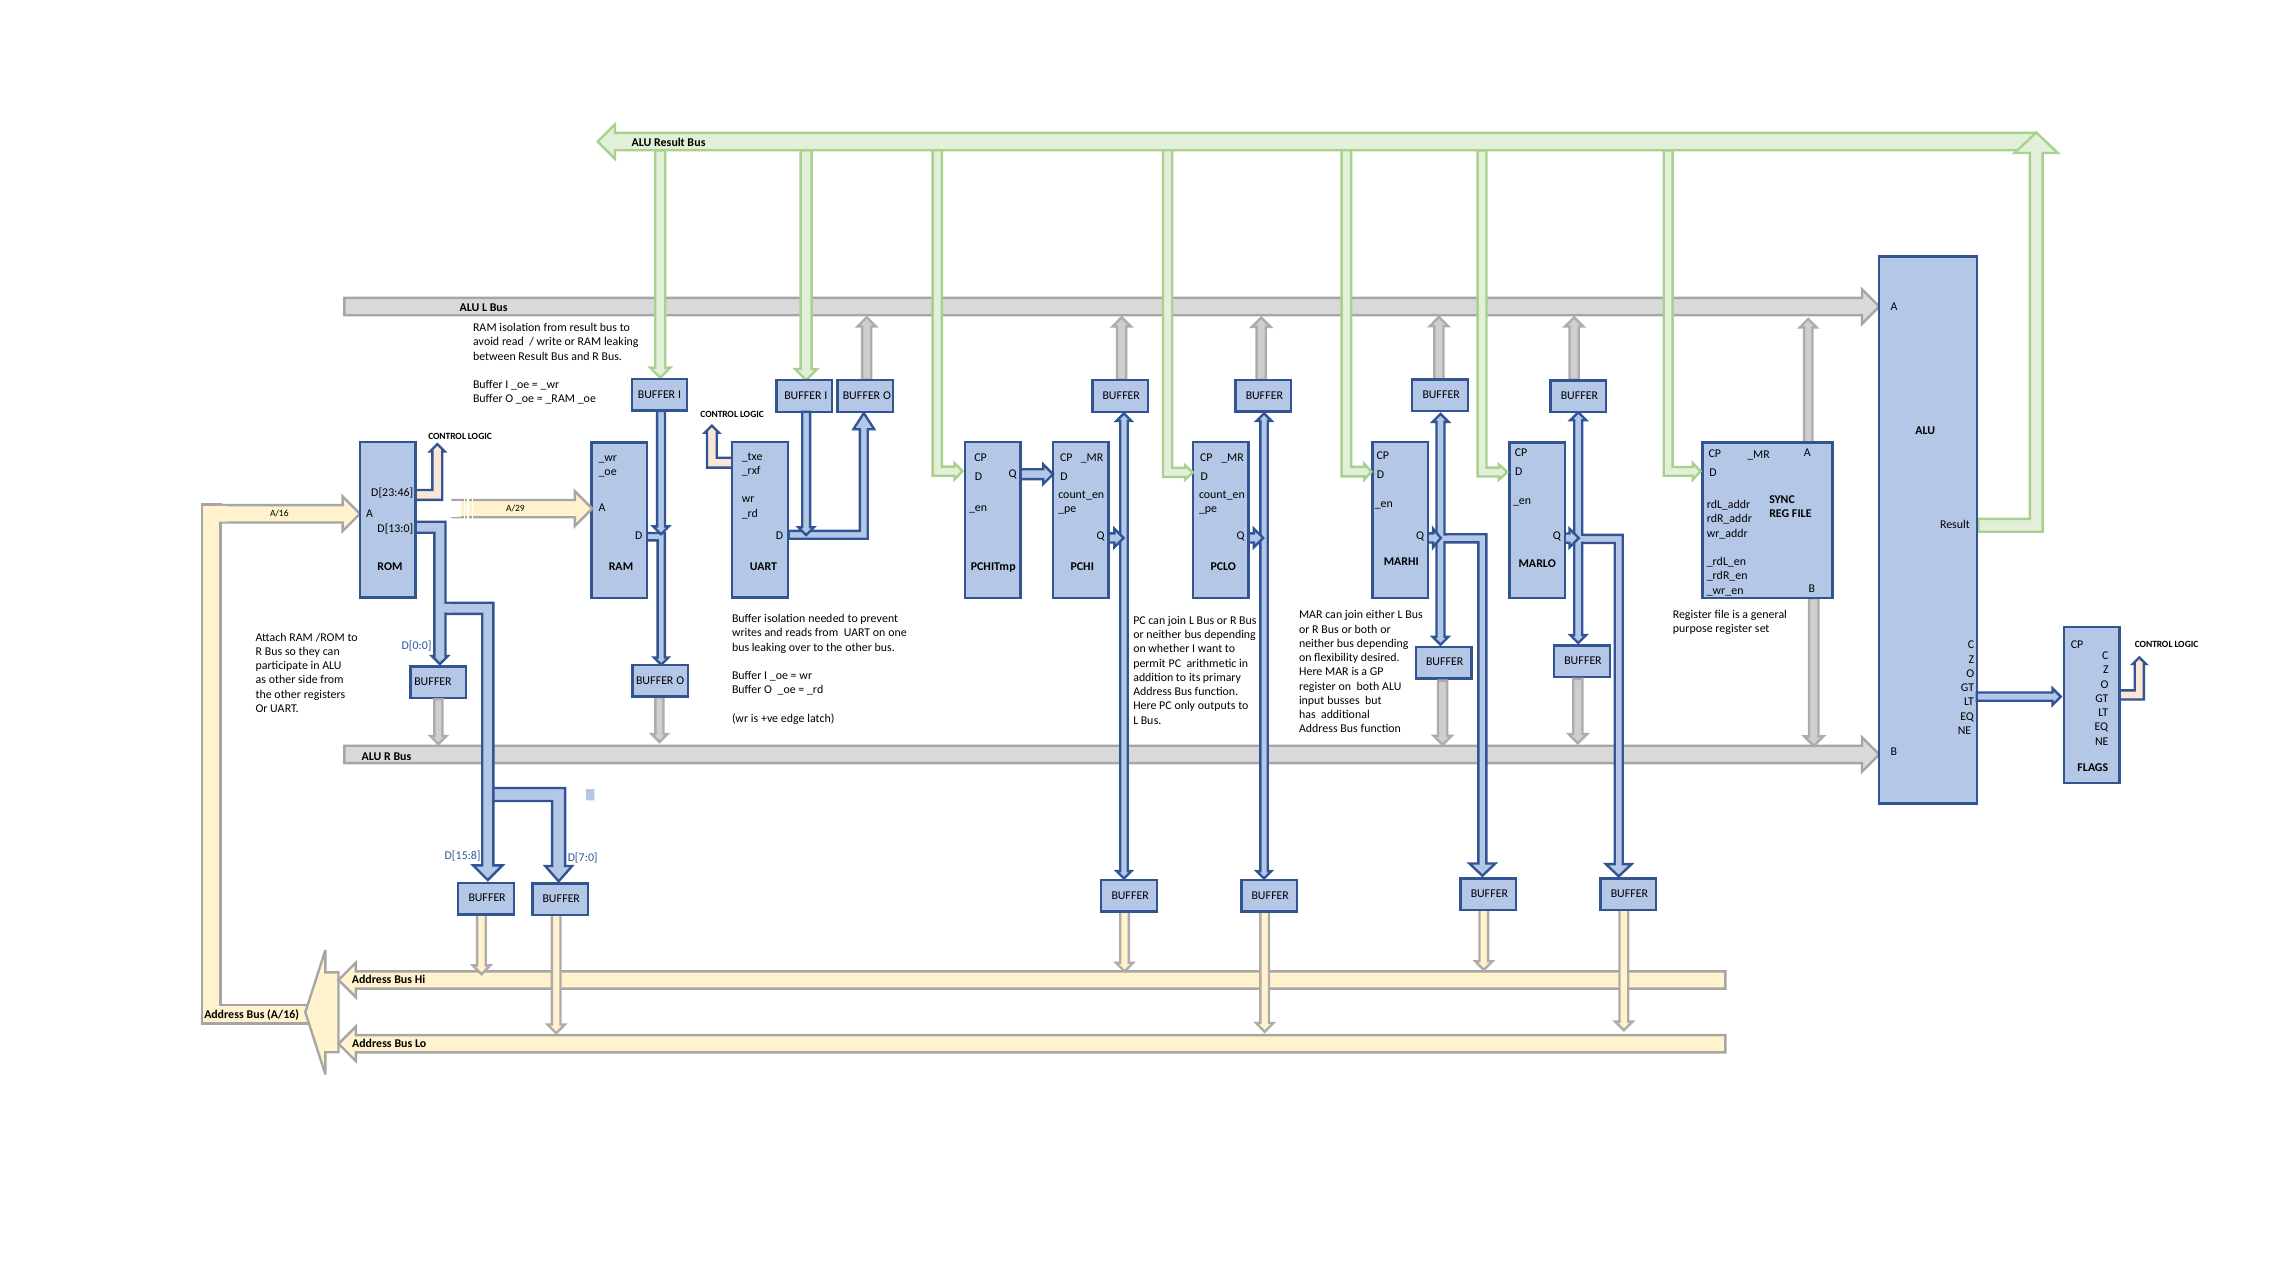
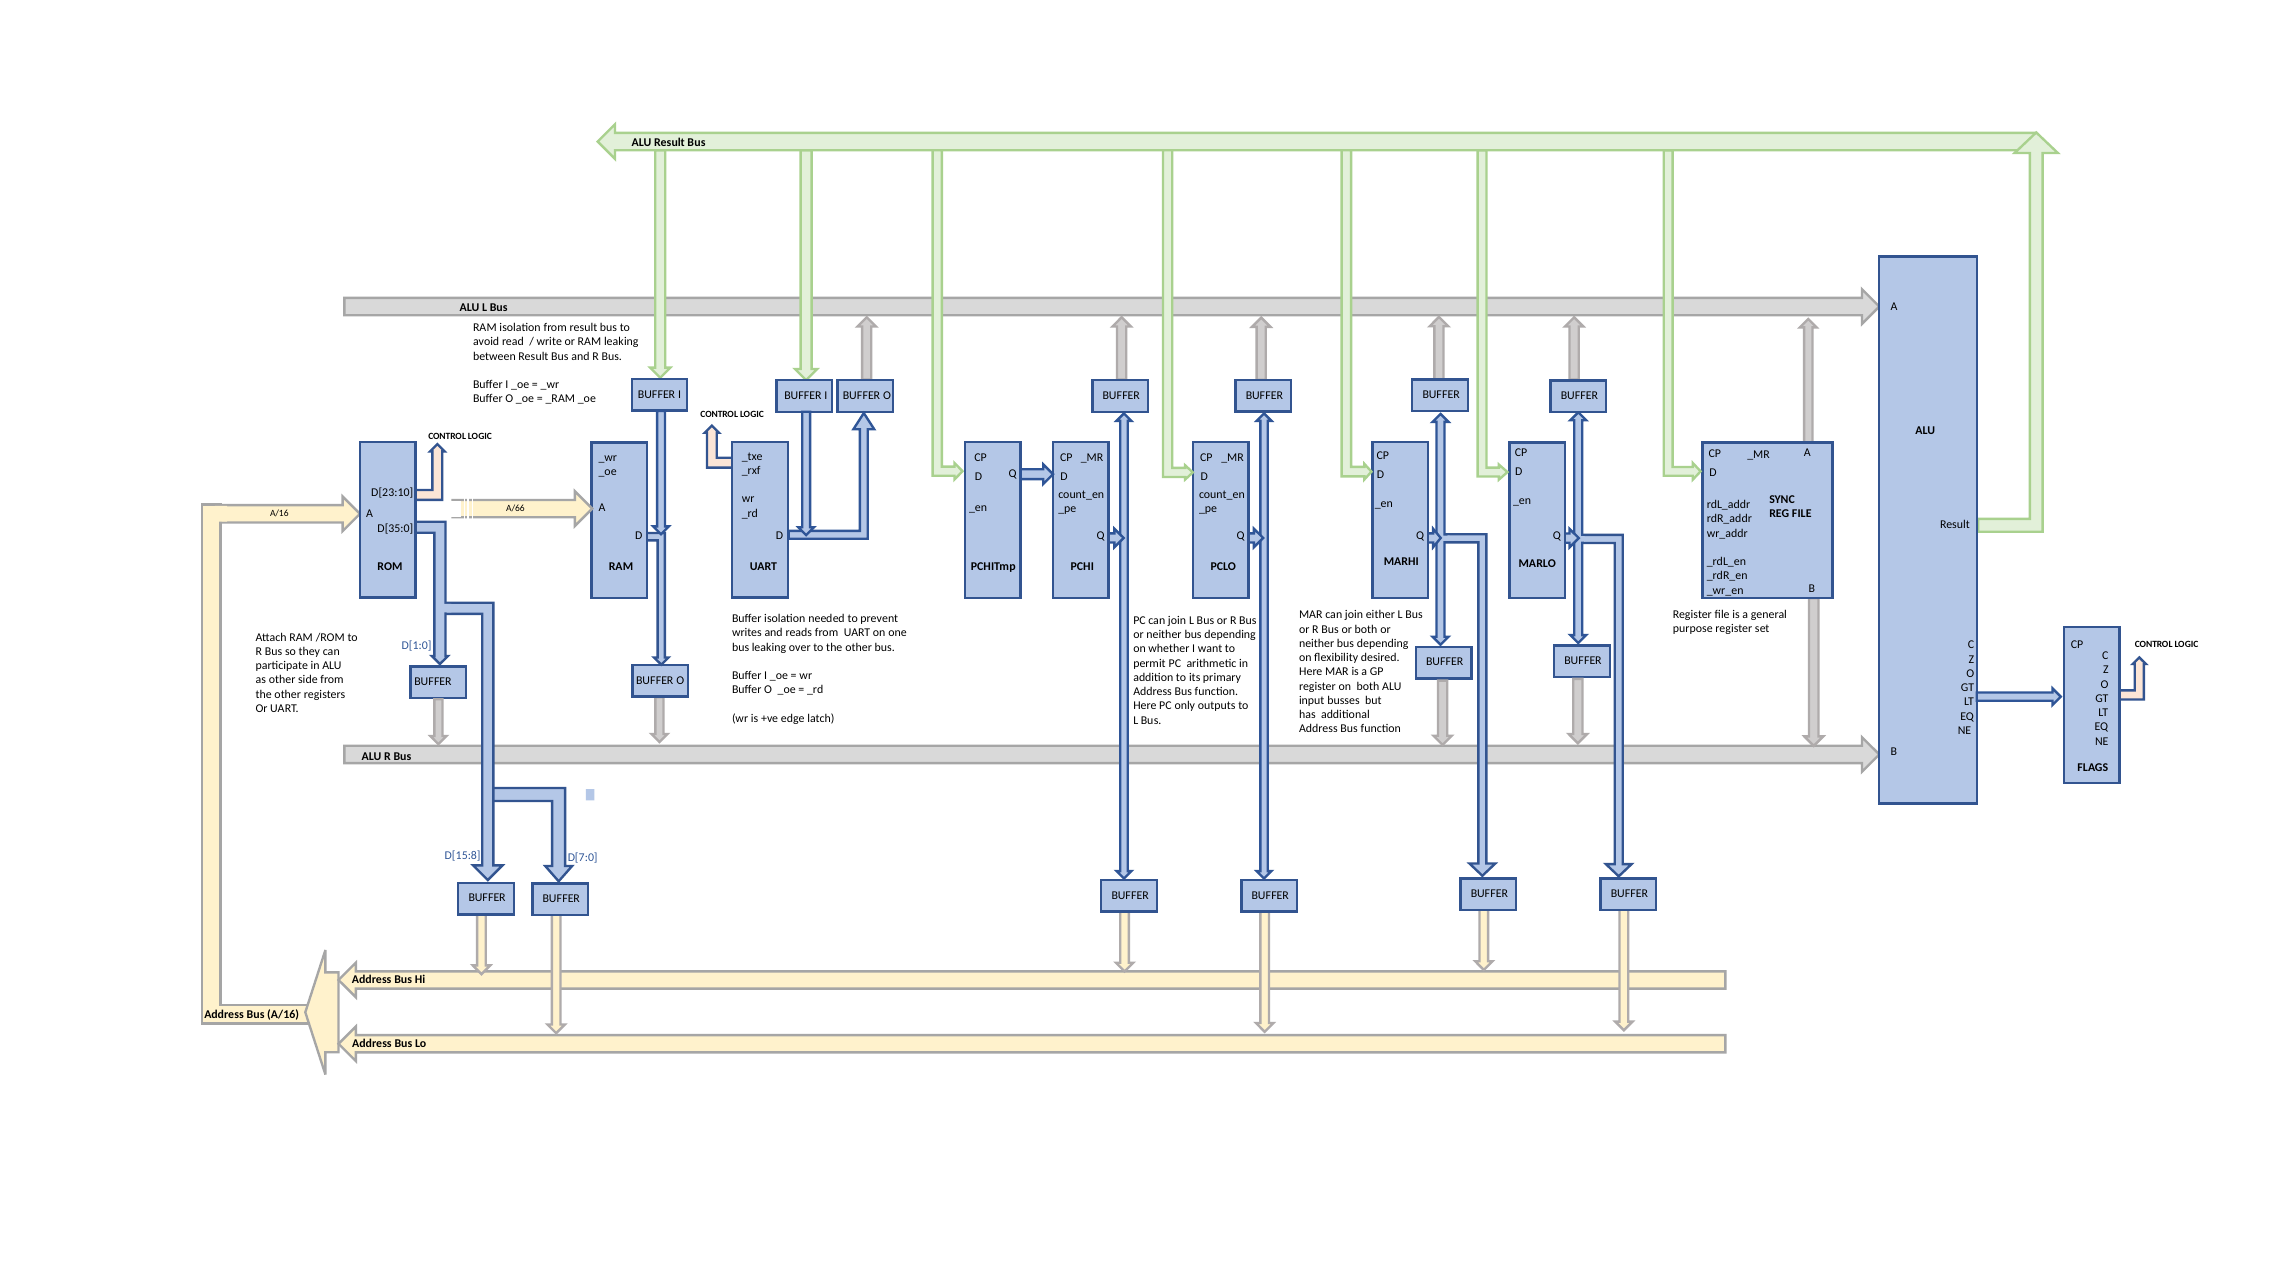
D[23:46: D[23:46 -> D[23:10 (392, 493)
A/29: A/29 -> A/66 (516, 508)
D[13:0: D[13:0 -> D[35:0 (395, 528)
D[0:0: D[0:0 -> D[1:0 (417, 646)
